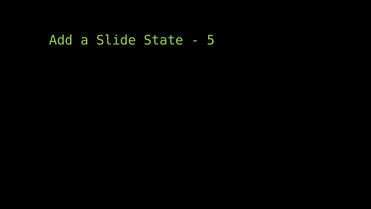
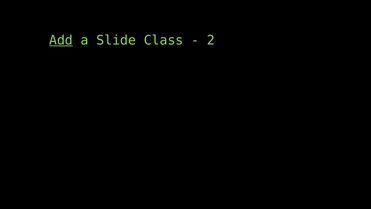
Add underline: none -> present (61, 40)
State: State -> Class (164, 40)
5: 5 -> 2 (211, 40)
